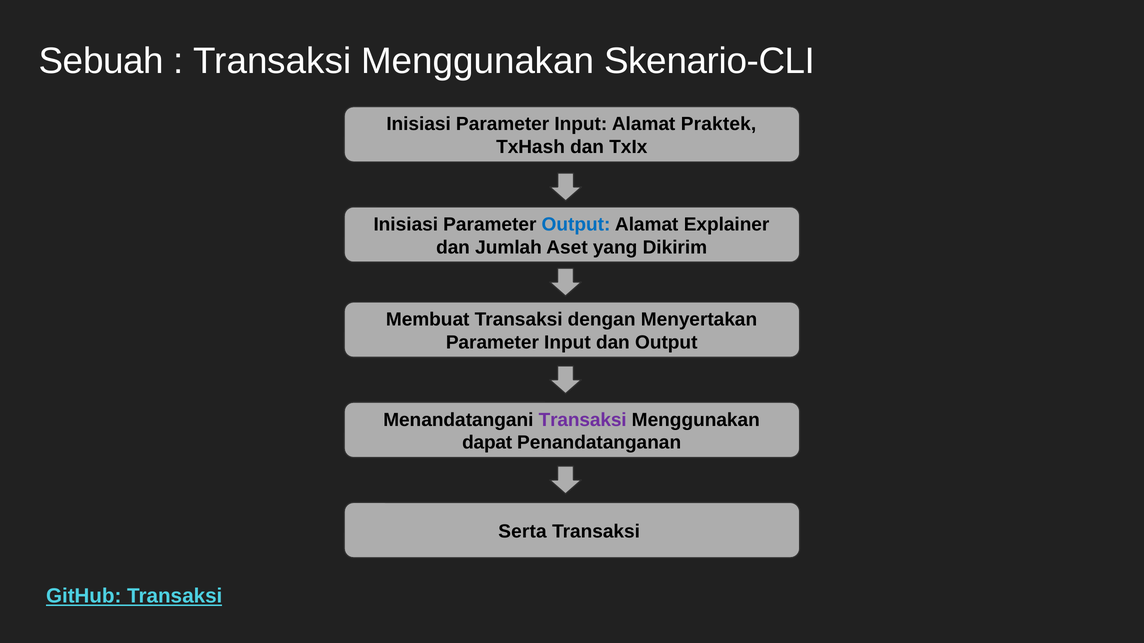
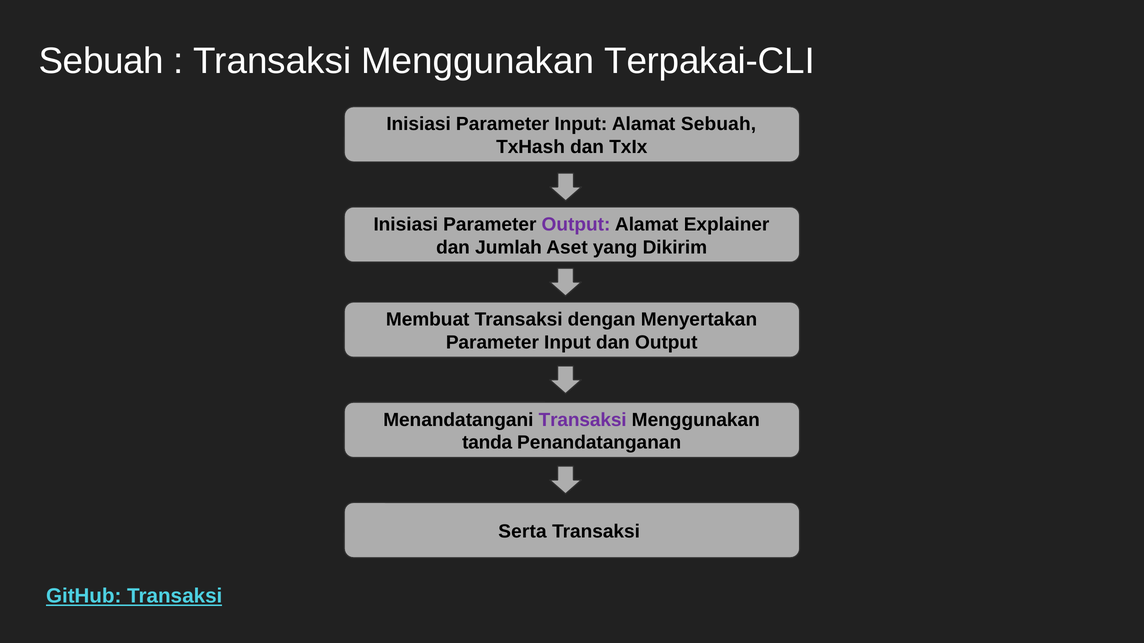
Skenario-CLI: Skenario-CLI -> Terpakai-CLI (710, 61)
Alamat Praktek: Praktek -> Sebuah (719, 124)
Output colour: blue -> purple (576, 225)
dapat: dapat -> tanda (487, 443)
